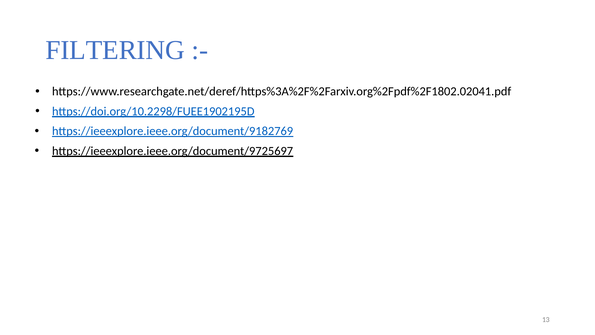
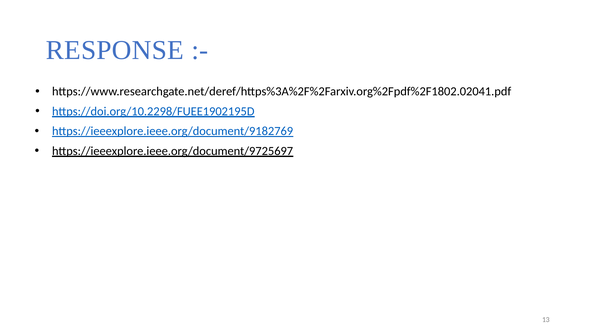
FILTERING: FILTERING -> RESPONSE (115, 50)
